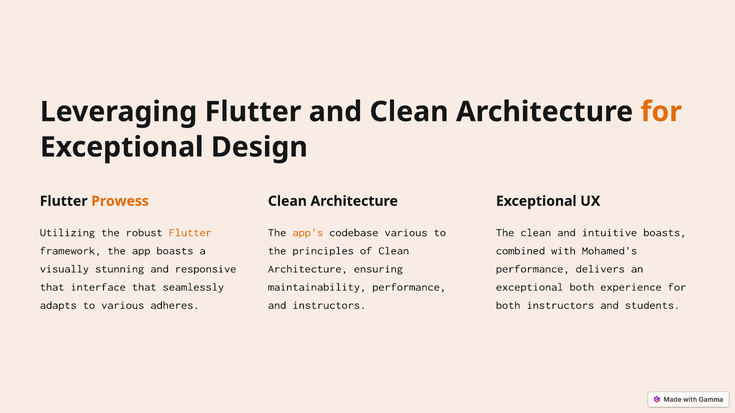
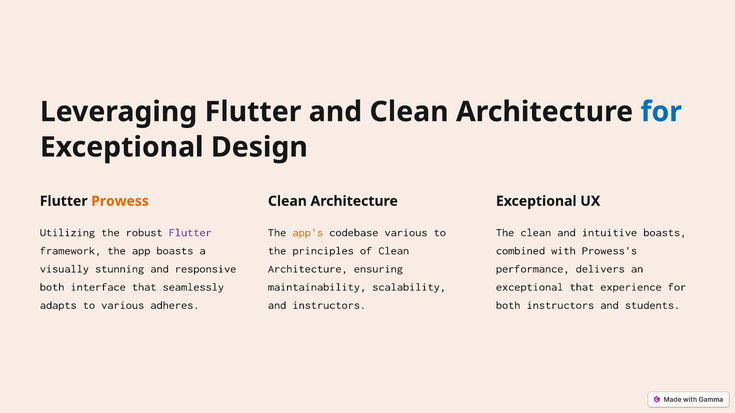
for colour: orange -> blue (661, 112)
Flutter colour: orange -> purple (190, 233)
Mohamed's: Mohamed's -> Prowess's (609, 251)
that: that -> both (52, 287)
maintainability performance: performance -> scalability (409, 287)
exceptional both: both -> that (582, 287)
